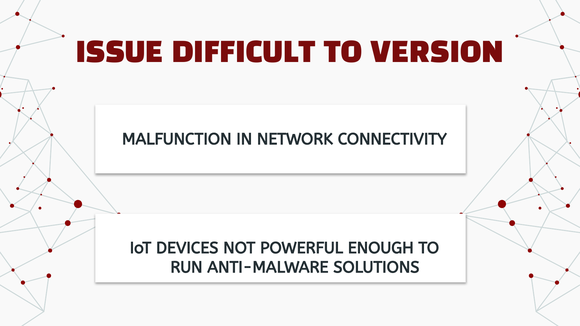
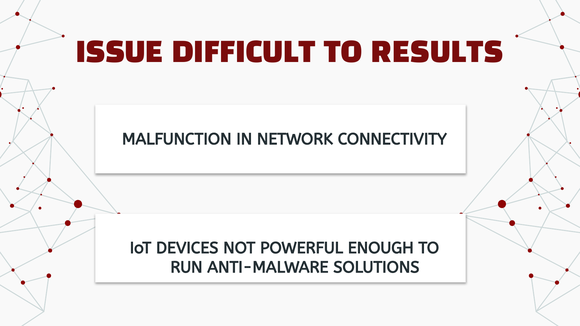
VERSION: VERSION -> RESULTS (437, 53)
